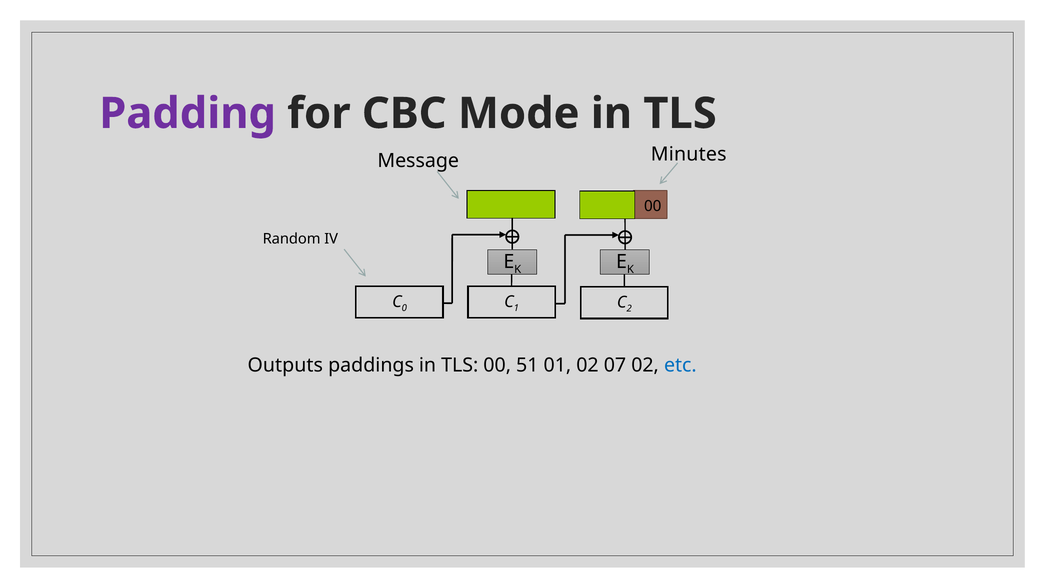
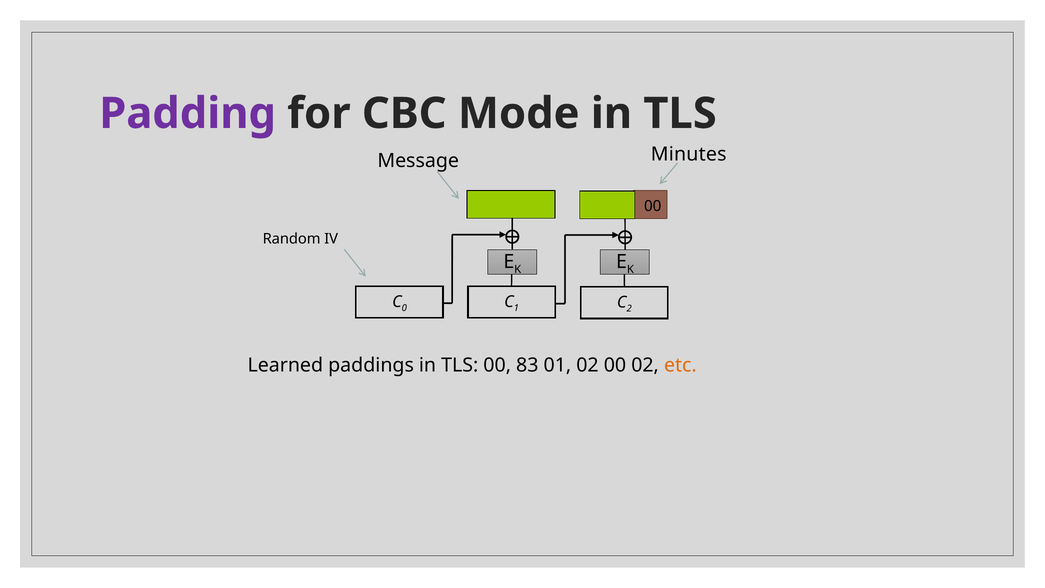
Outputs: Outputs -> Learned (285, 365)
51: 51 -> 83 (527, 365)
02 07: 07 -> 00 (615, 365)
etc colour: blue -> orange (680, 365)
